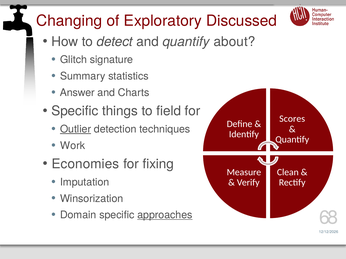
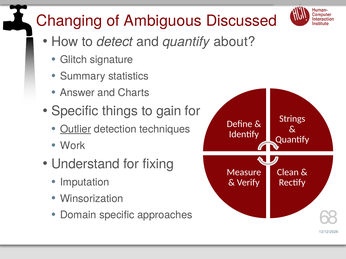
Exploratory: Exploratory -> Ambiguous (163, 21)
field: field -> gain (169, 111)
Scores: Scores -> Strings (292, 119)
Economies: Economies -> Understand (86, 164)
approaches underline: present -> none (165, 215)
